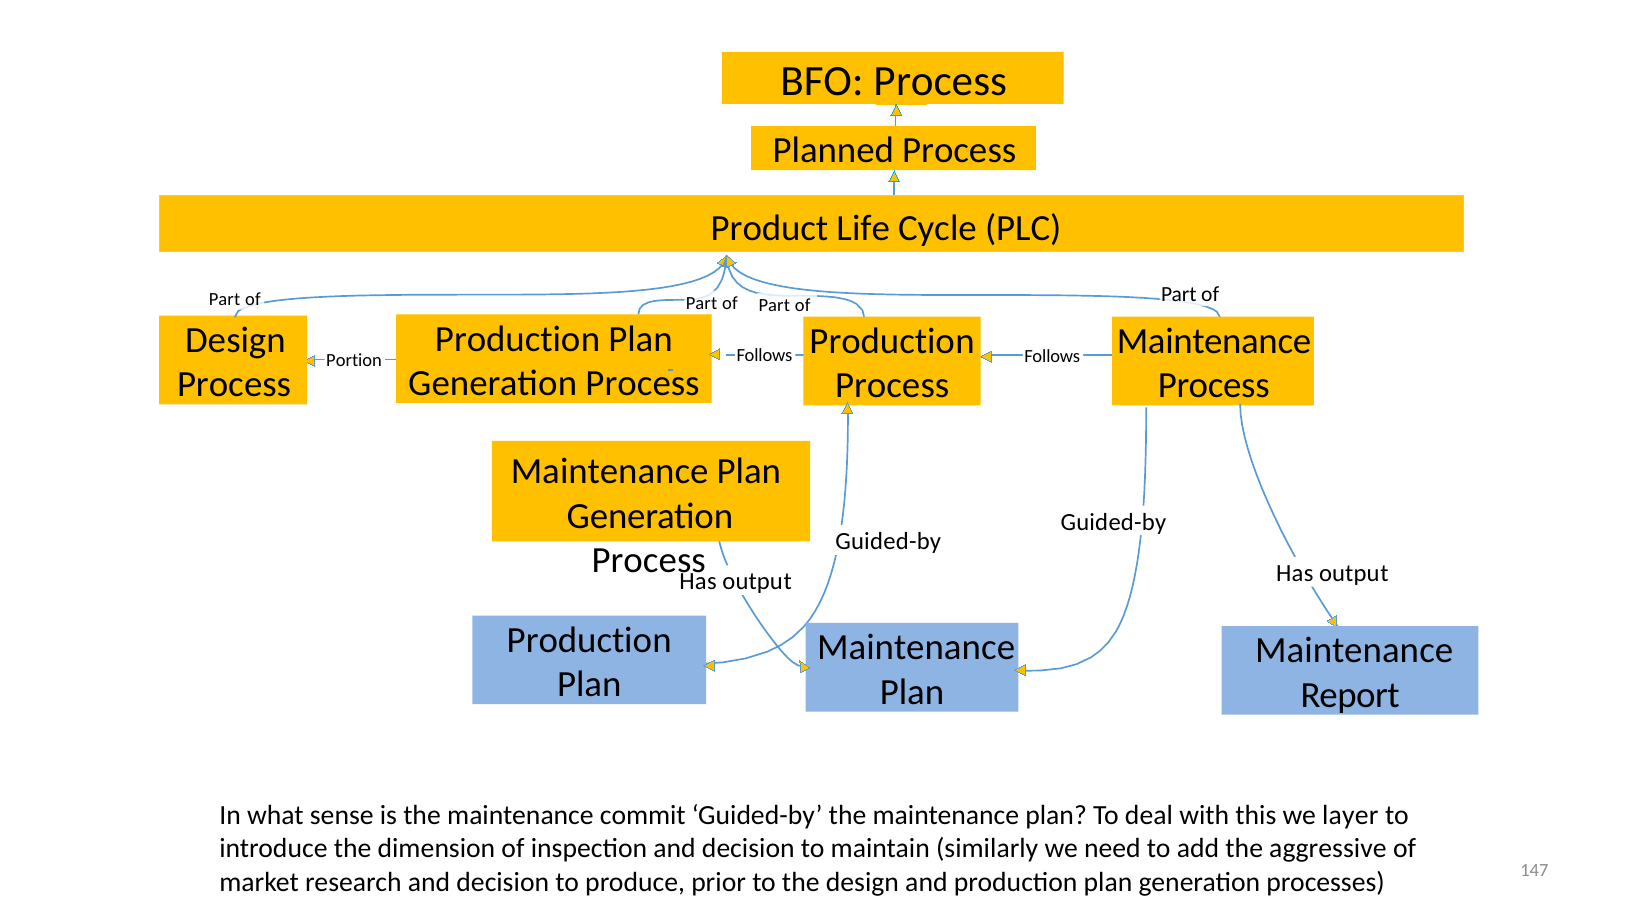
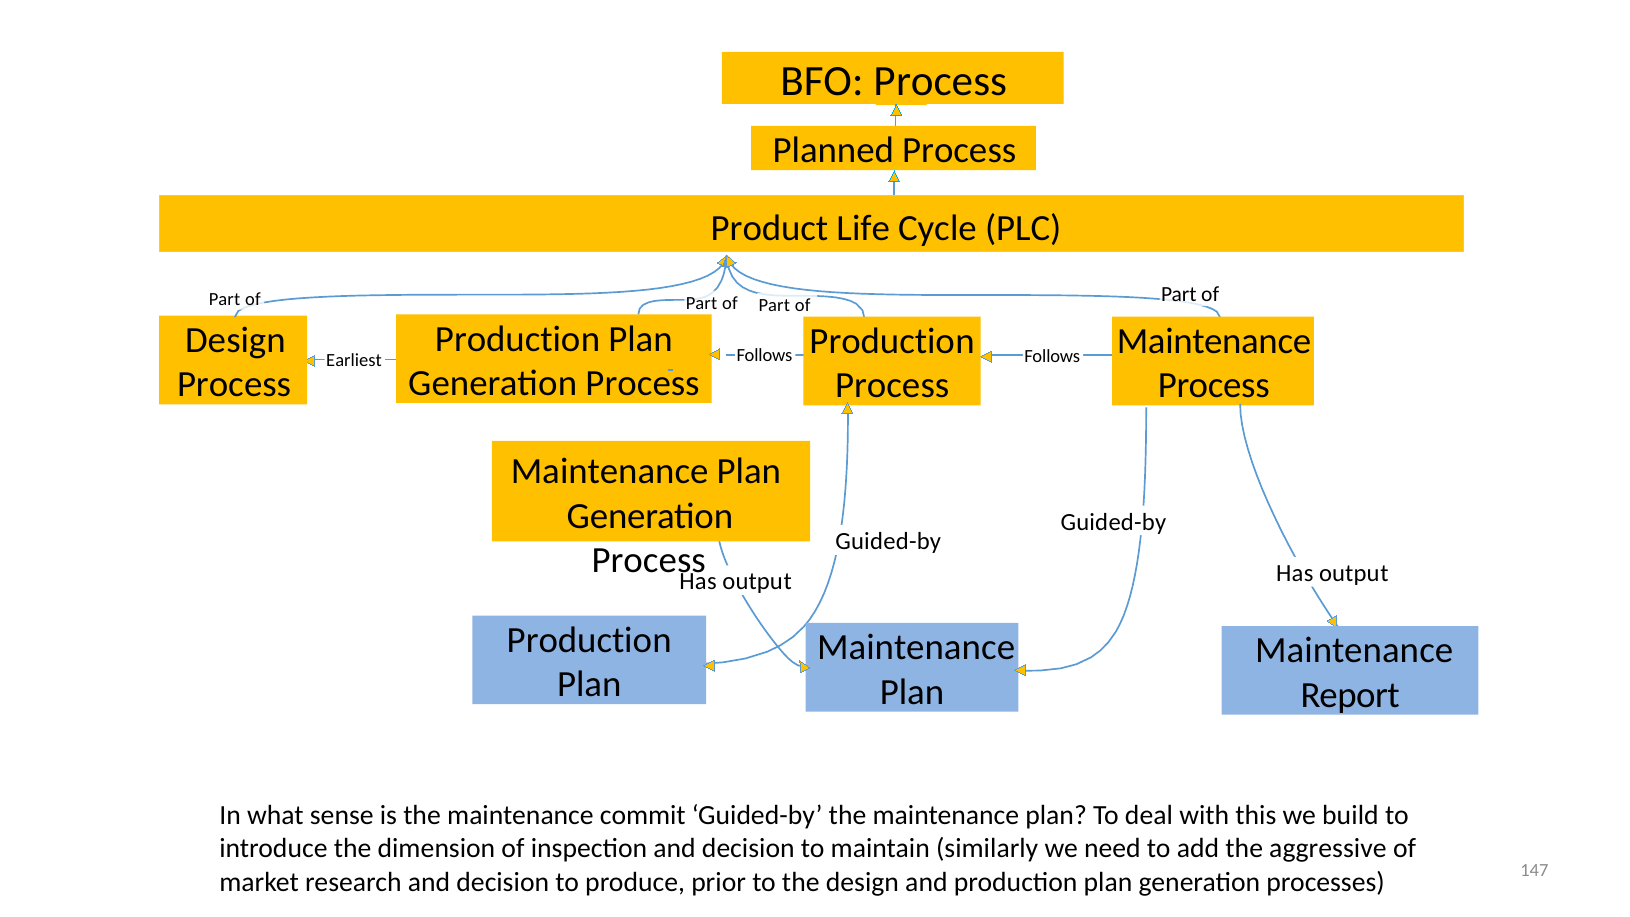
Portion: Portion -> Earliest (354, 360)
layer: layer -> build (1350, 816)
